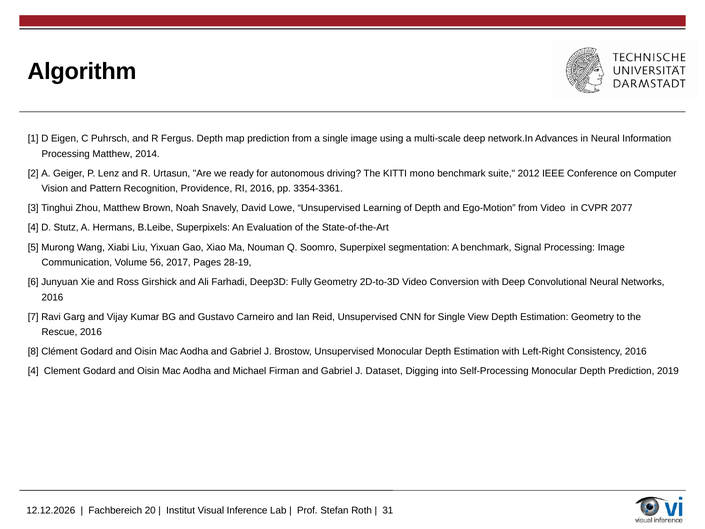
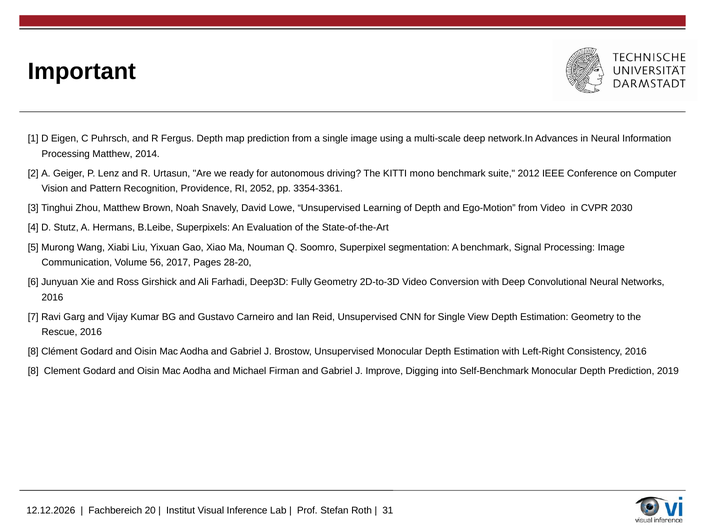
Algorithm: Algorithm -> Important (82, 72)
RI 2016: 2016 -> 2052 (262, 189)
2077: 2077 -> 2030 (622, 208)
28-19: 28-19 -> 28-20 (238, 262)
4: 4 -> 8 (33, 371)
Dataset: Dataset -> Improve (384, 371)
Self-Processing: Self-Processing -> Self-Benchmark (494, 371)
